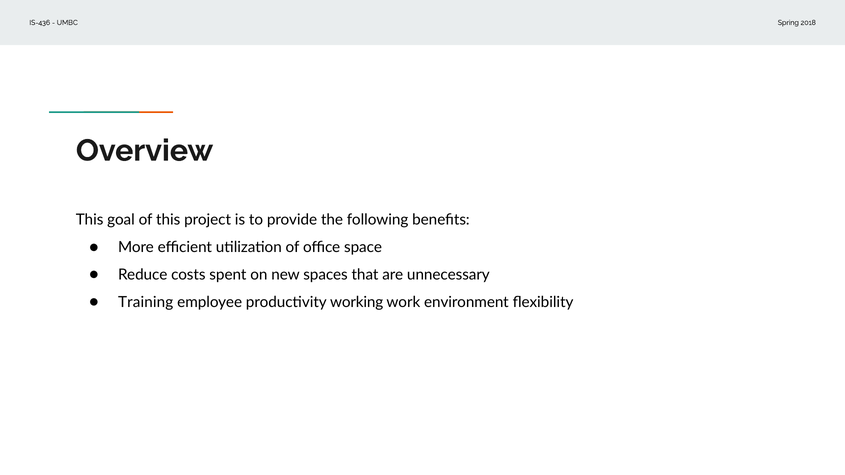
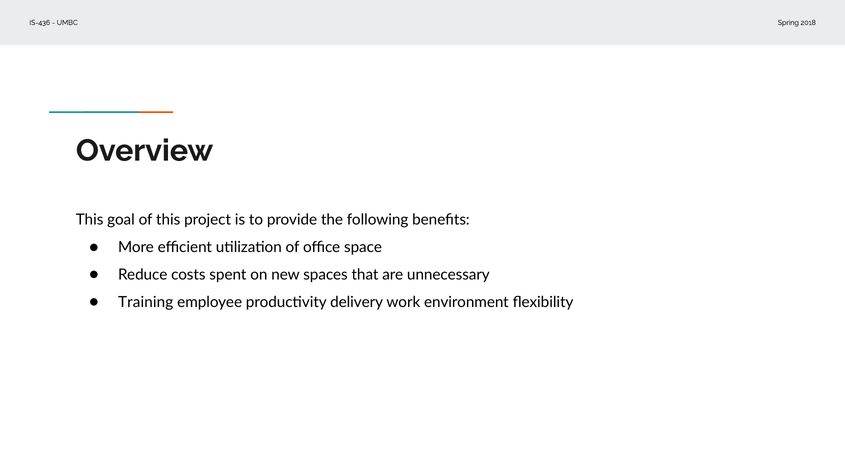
working: working -> delivery (357, 302)
